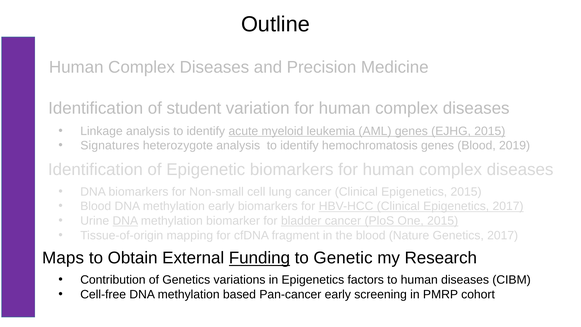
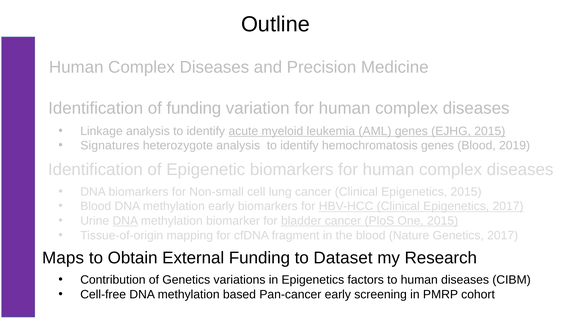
of student: student -> funding (194, 108)
Funding underline: present -> none (259, 258)
Genetic: Genetic -> Dataset (343, 258)
